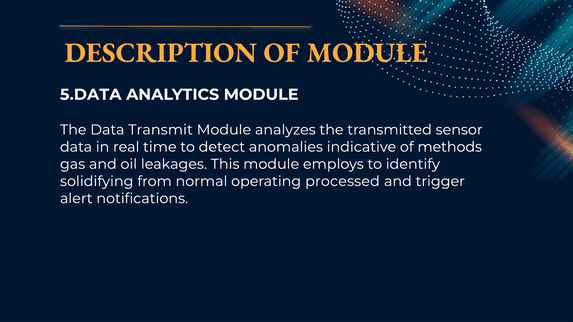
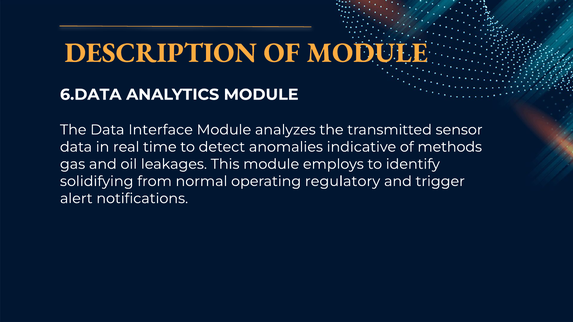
5.DATA: 5.DATA -> 6.DATA (91, 95)
Transmit: Transmit -> Interface (161, 130)
processed: processed -> regulatory (343, 181)
